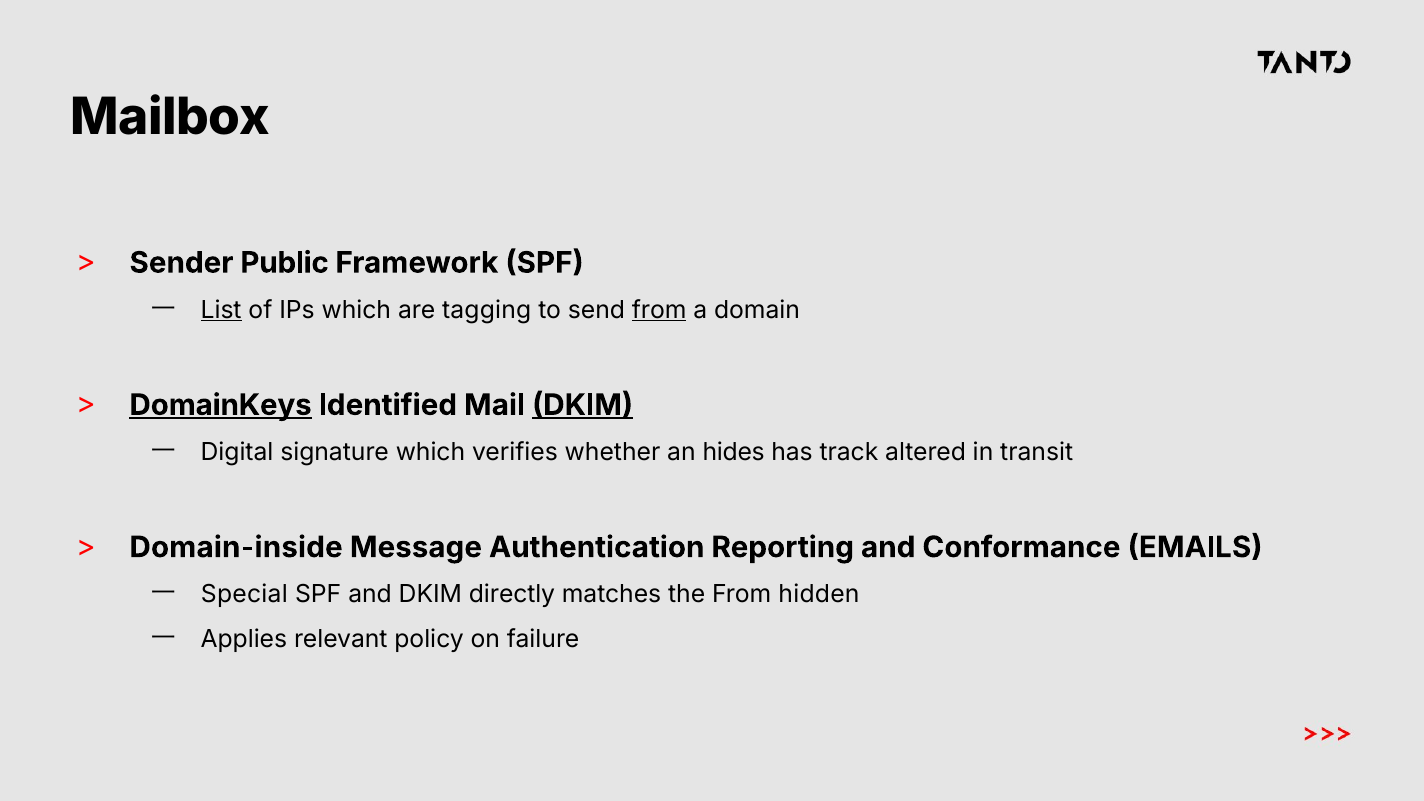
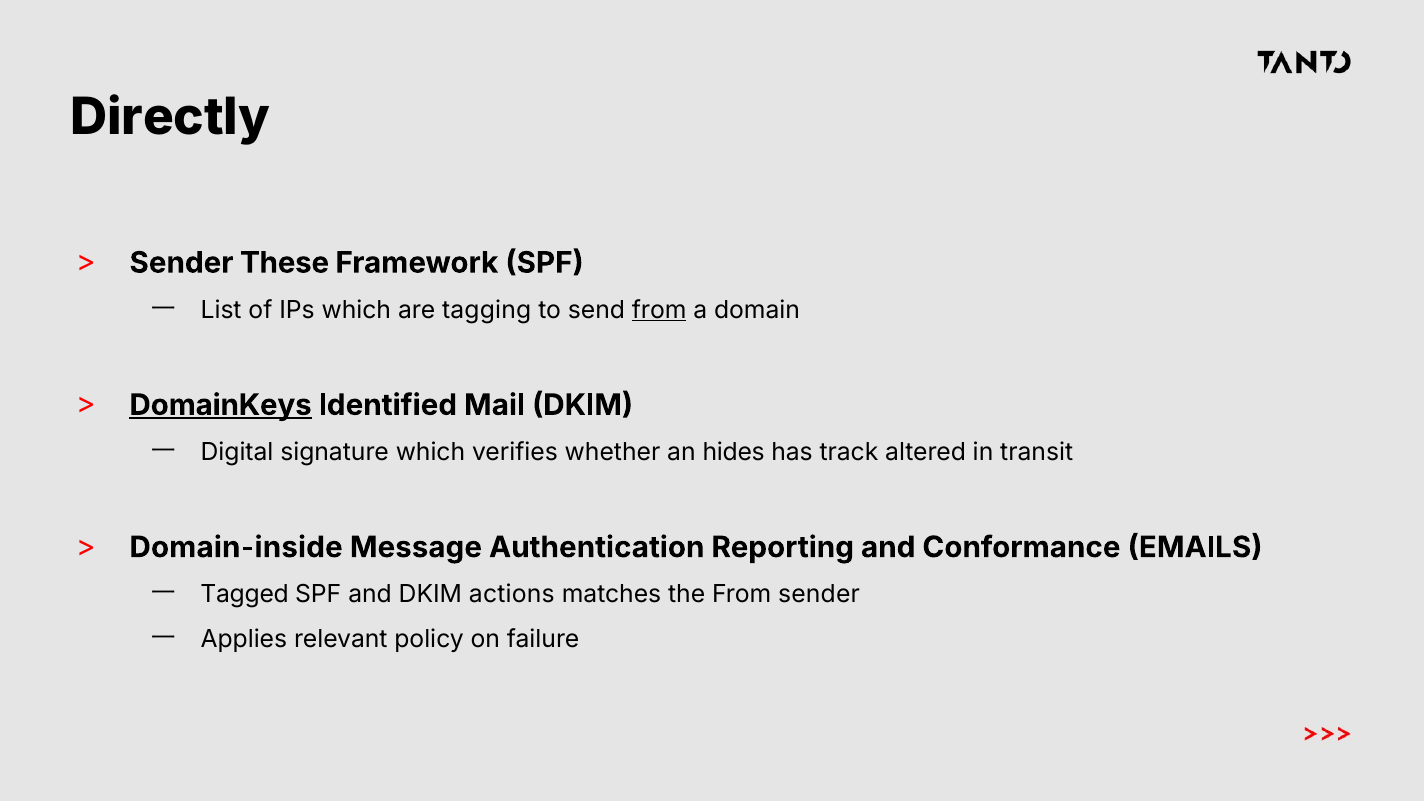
Mailbox: Mailbox -> Directly (170, 118)
Public: Public -> These (285, 263)
List underline: present -> none (221, 310)
DKIM underline: present -> none (583, 405)
Special: Special -> Tagged (245, 594)
directly: directly -> actions (512, 594)
From hidden: hidden -> sender (819, 594)
